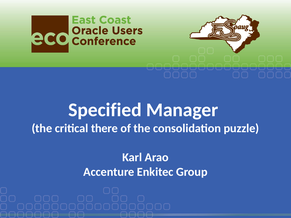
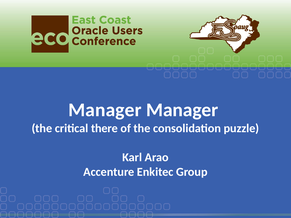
Specified: Specified -> Manager (105, 110)
